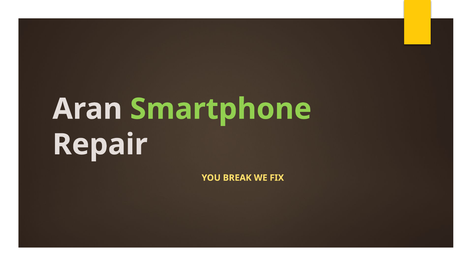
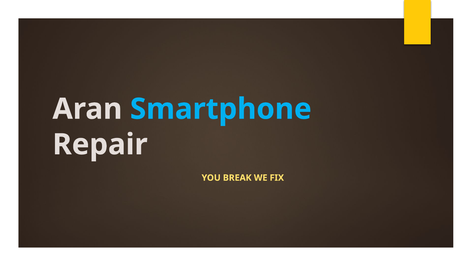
Smartphone colour: light green -> light blue (221, 109)
